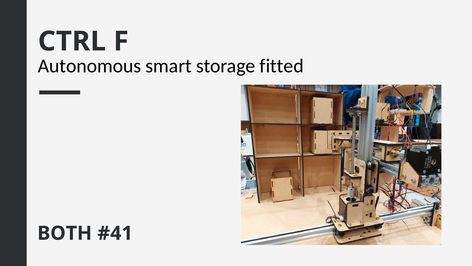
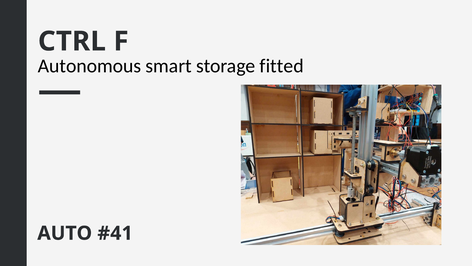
BOTH: BOTH -> AUTO (65, 233)
